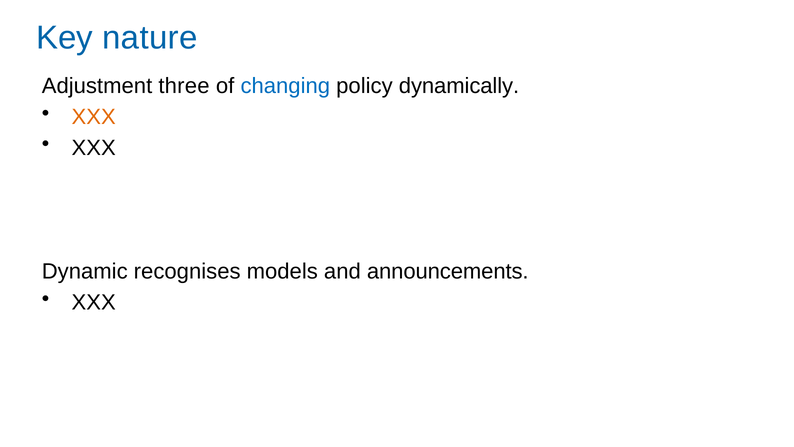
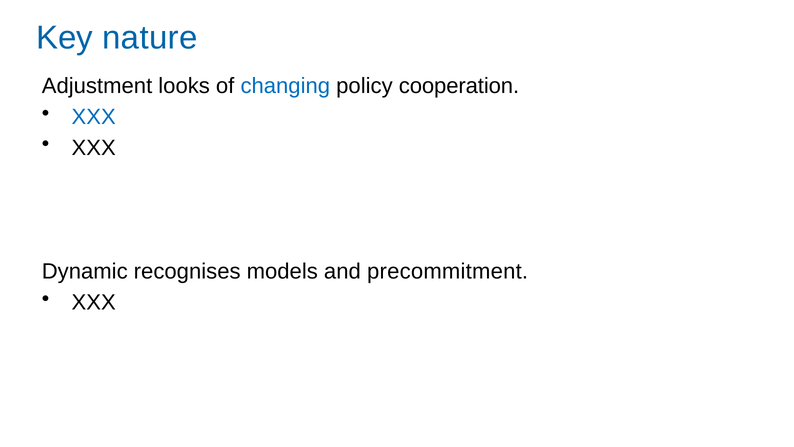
three: three -> looks (184, 86)
dynamically: dynamically -> cooperation (459, 86)
XXX colour: orange -> blue (94, 117)
announcements: announcements -> precommitment (448, 271)
